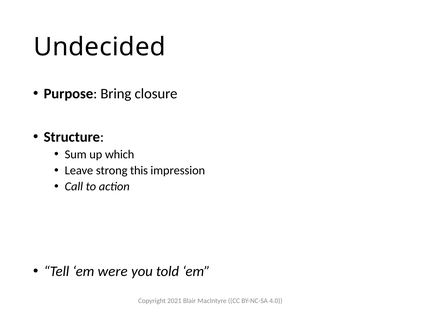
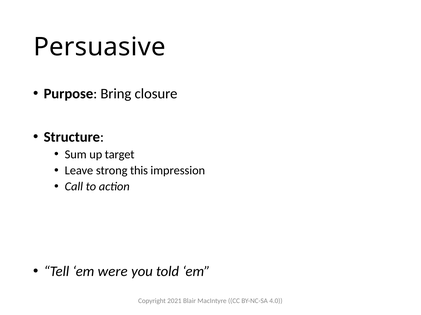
Undecided: Undecided -> Persuasive (99, 47)
which: which -> target (120, 155)
